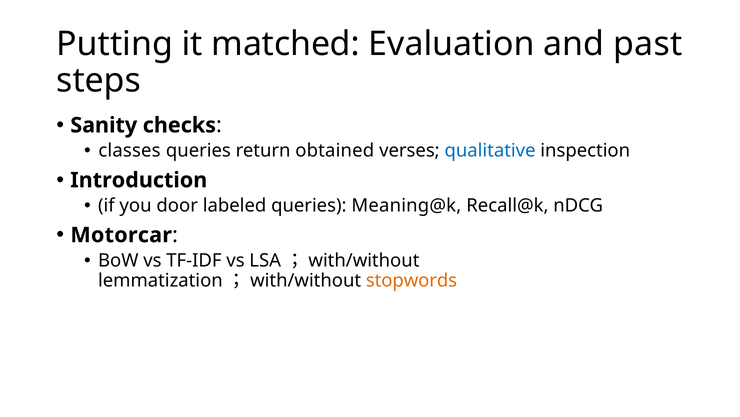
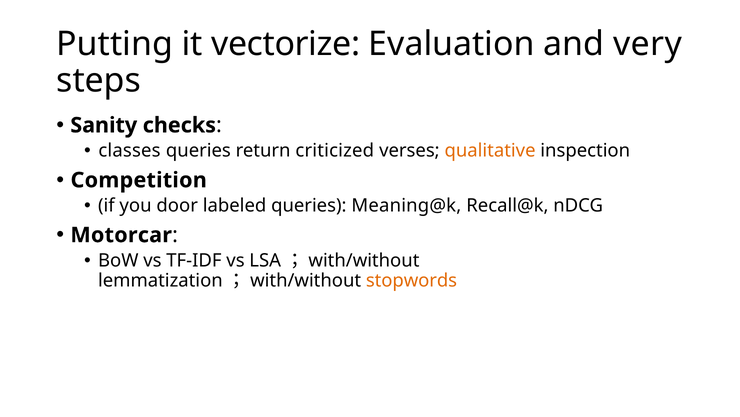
matched: matched -> vectorize (286, 44)
past: past -> very (648, 44)
obtained: obtained -> criticized (335, 151)
qualitative colour: blue -> orange (490, 151)
Introduction: Introduction -> Competition (139, 180)
